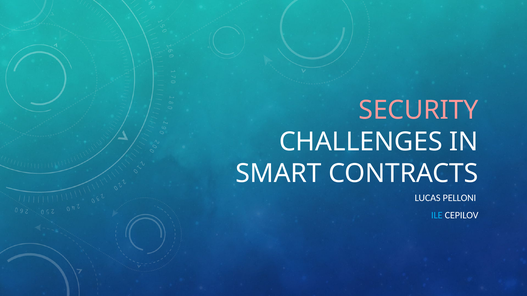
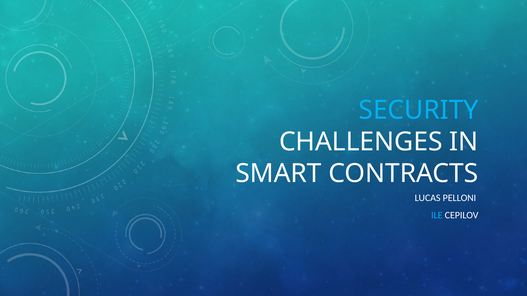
SECURITY colour: pink -> light blue (418, 110)
